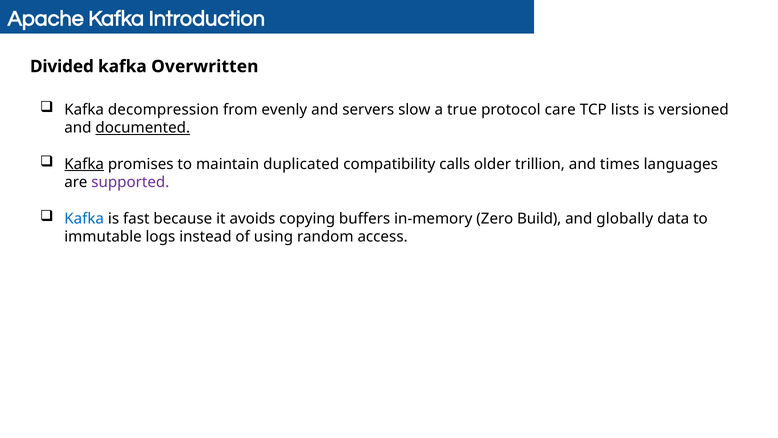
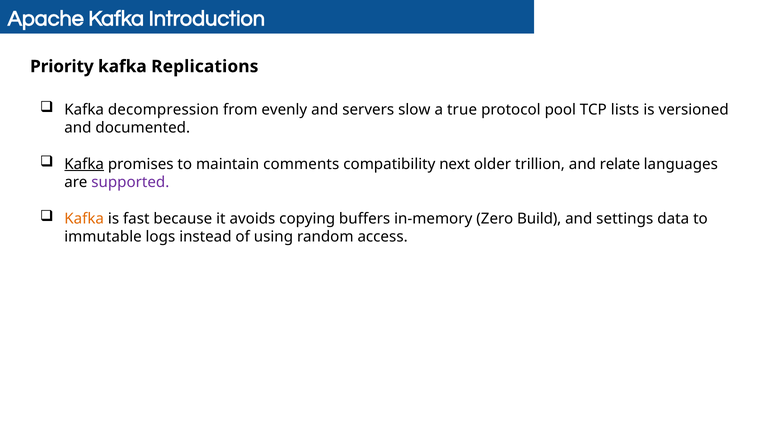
Divided: Divided -> Priority (62, 66)
Overwritten: Overwritten -> Replications (205, 66)
care: care -> pool (560, 110)
documented underline: present -> none (143, 128)
duplicated: duplicated -> comments (301, 164)
calls: calls -> next (455, 164)
times: times -> relate (620, 164)
Kafka colour: blue -> orange (84, 219)
globally: globally -> settings (625, 219)
